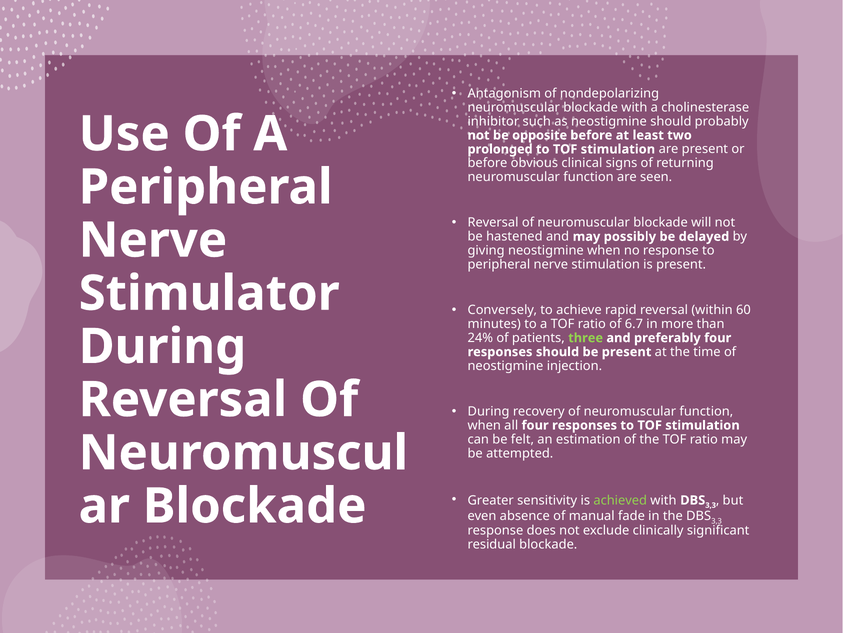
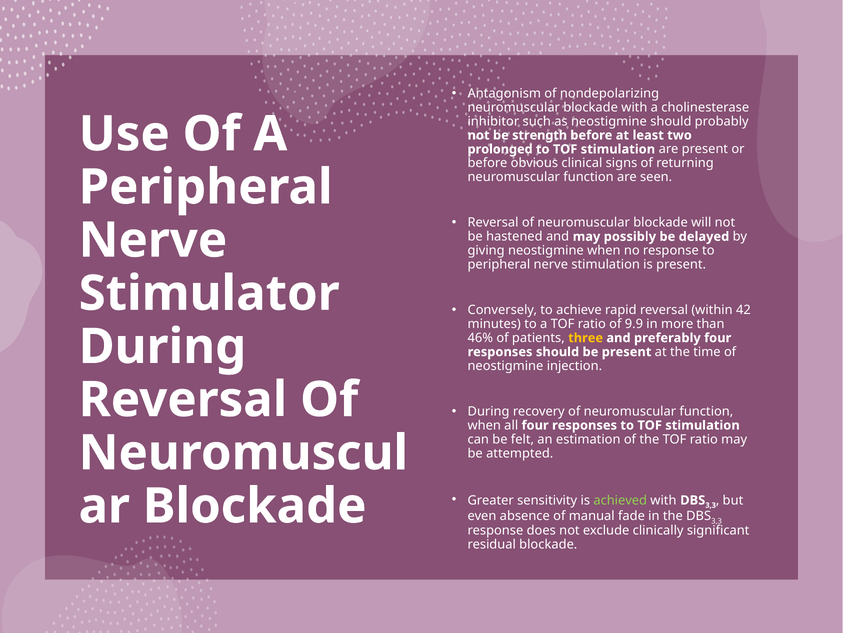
opposite: opposite -> strength (540, 135)
60: 60 -> 42 (743, 310)
6.7: 6.7 -> 9.9 (634, 324)
24%: 24% -> 46% (480, 338)
three colour: light green -> yellow (586, 338)
